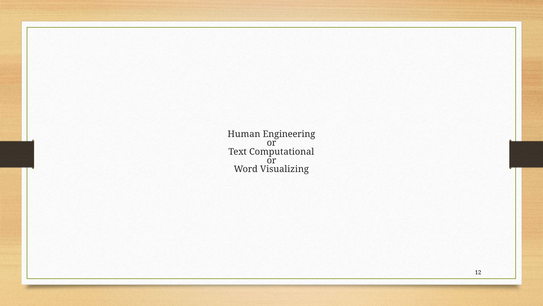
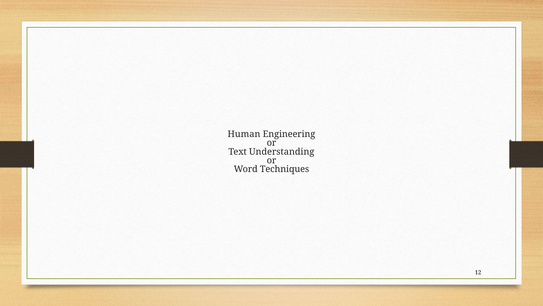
Computational: Computational -> Understanding (282, 151)
Visualizing: Visualizing -> Techniques (285, 169)
